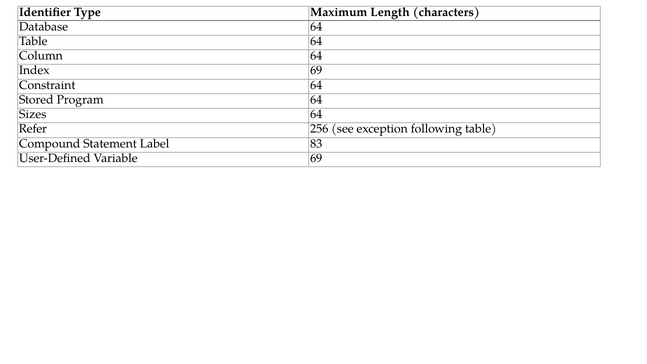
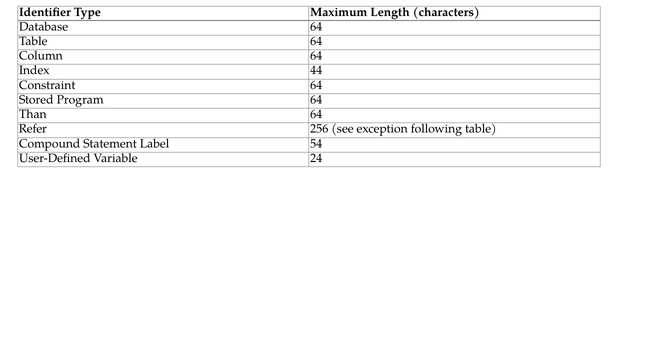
Index 69: 69 -> 44 (316, 70)
Sizes: Sizes -> Than (33, 114)
83: 83 -> 54 (316, 144)
Variable 69: 69 -> 24 (316, 158)
